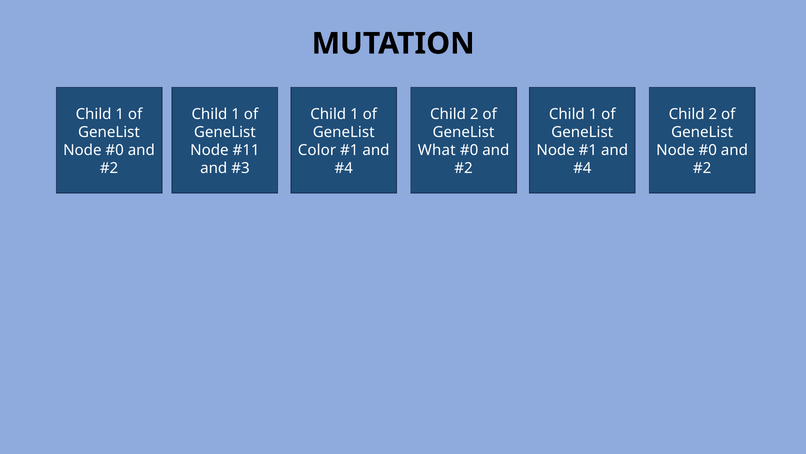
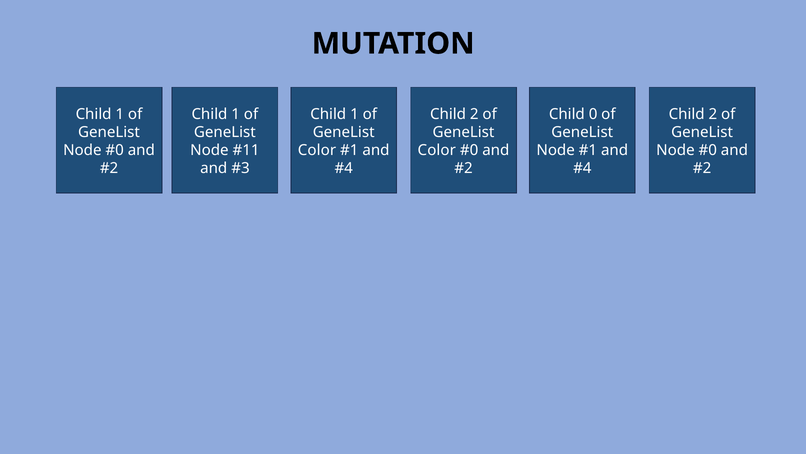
1: 1 -> 0 (593, 114)
What: What -> Color (437, 150)
